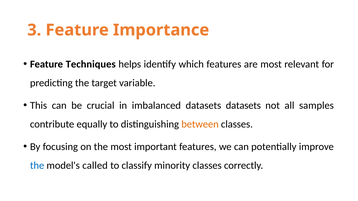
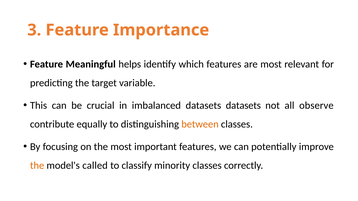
Techniques: Techniques -> Meaningful (91, 64)
samples: samples -> observe (316, 106)
the colour: blue -> orange (37, 166)
